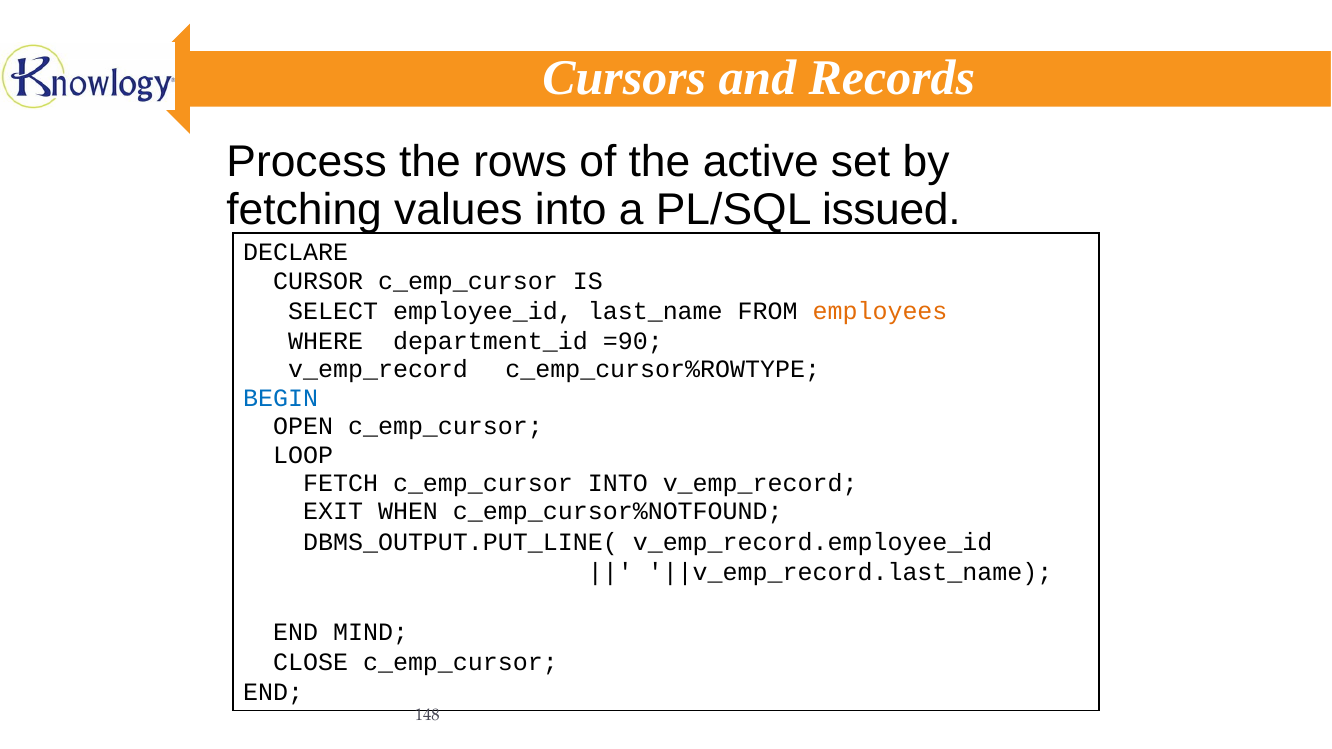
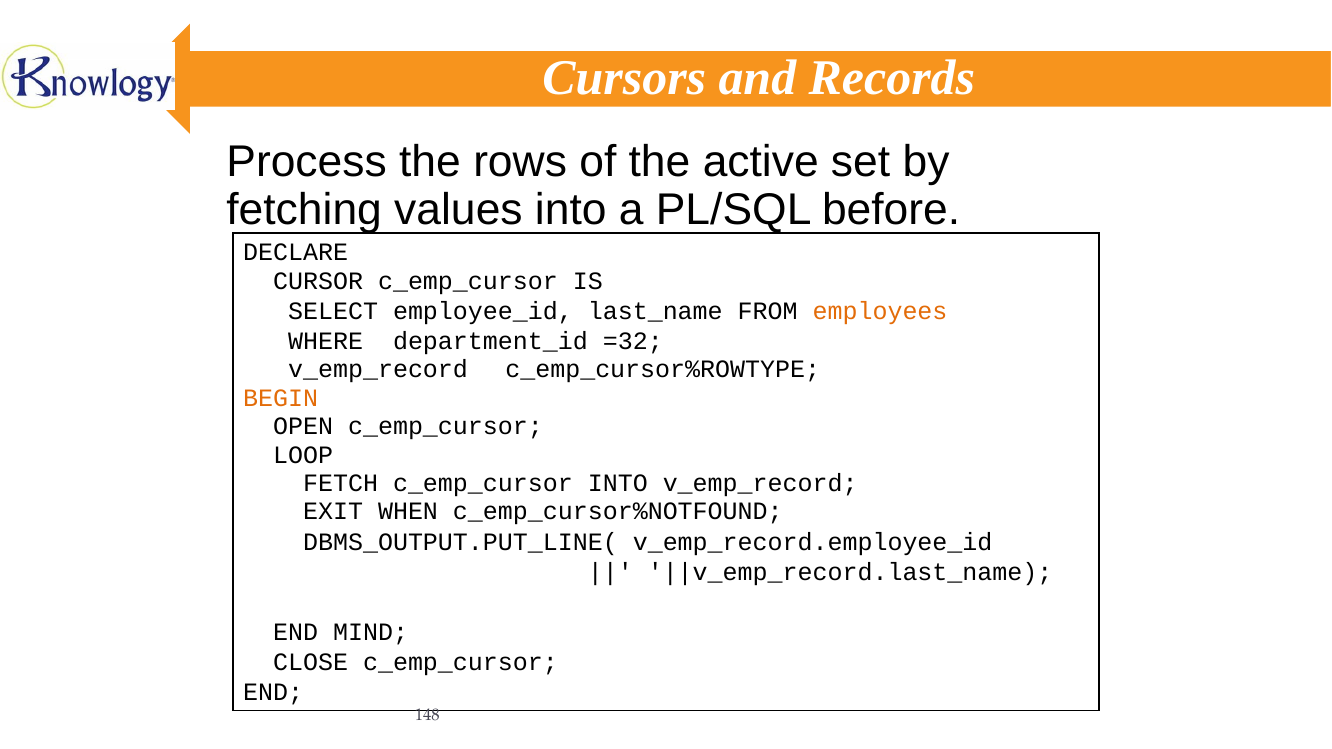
issued: issued -> before (891, 210)
=90: =90 -> =32 (633, 342)
BEGIN colour: blue -> orange (281, 398)
